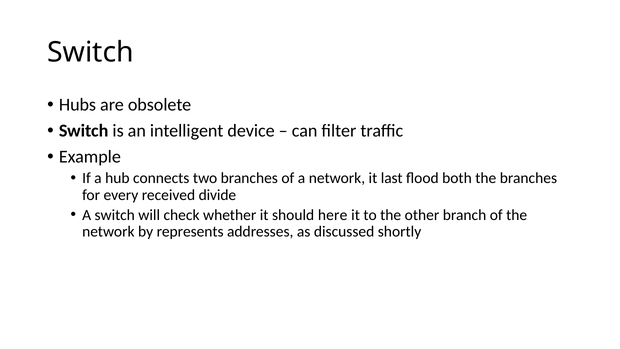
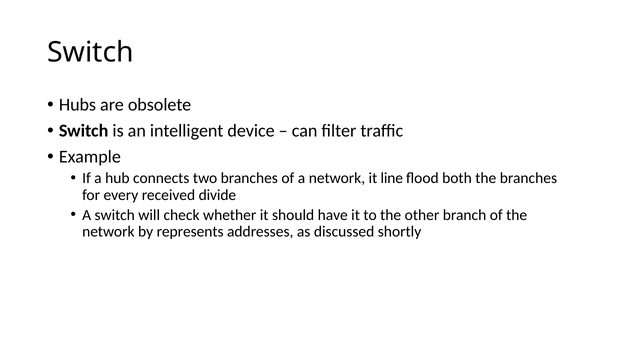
last: last -> line (392, 178)
here: here -> have (333, 215)
